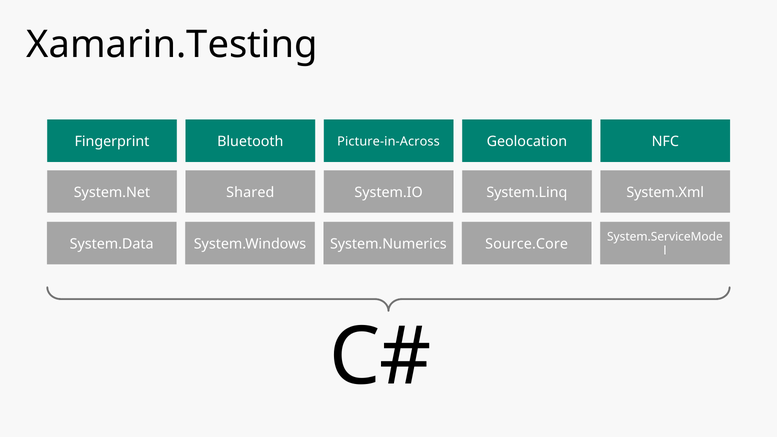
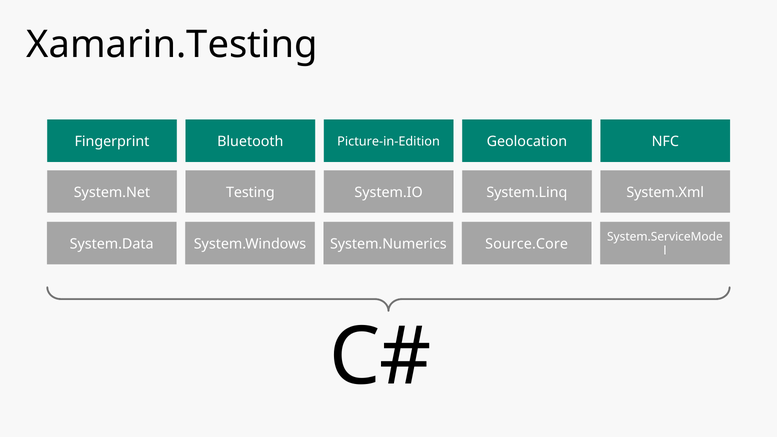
Picture-in-Across: Picture-in-Across -> Picture-in-Edition (389, 142)
Shared: Shared -> Testing (250, 192)
